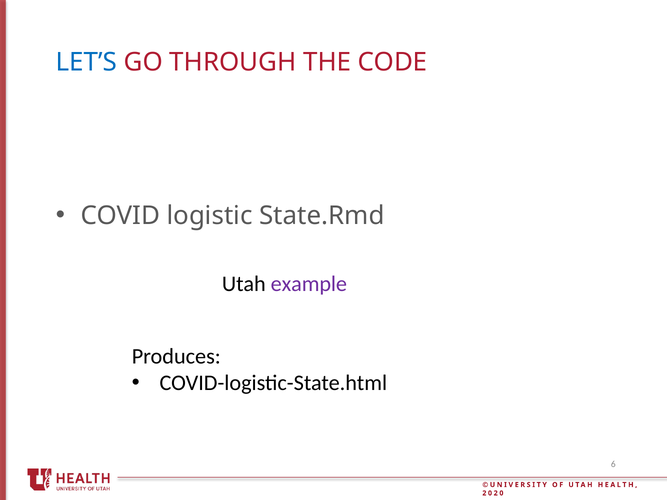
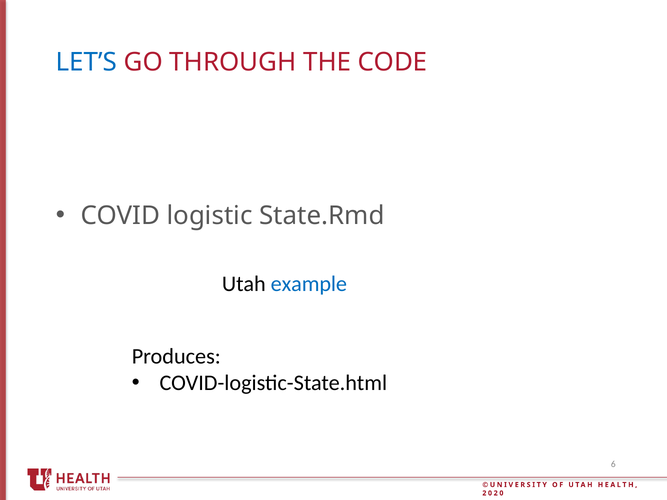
example colour: purple -> blue (309, 284)
